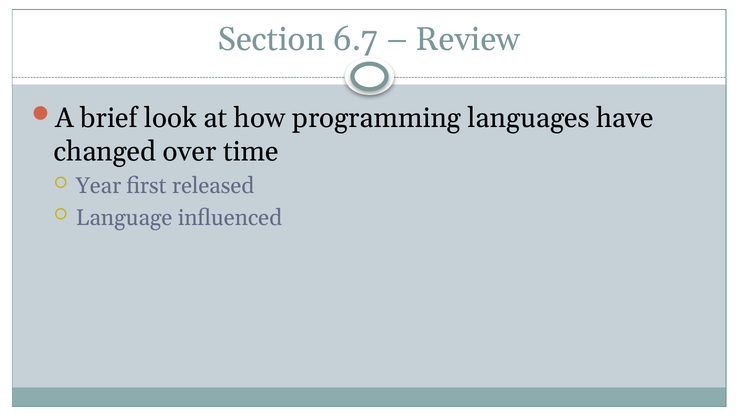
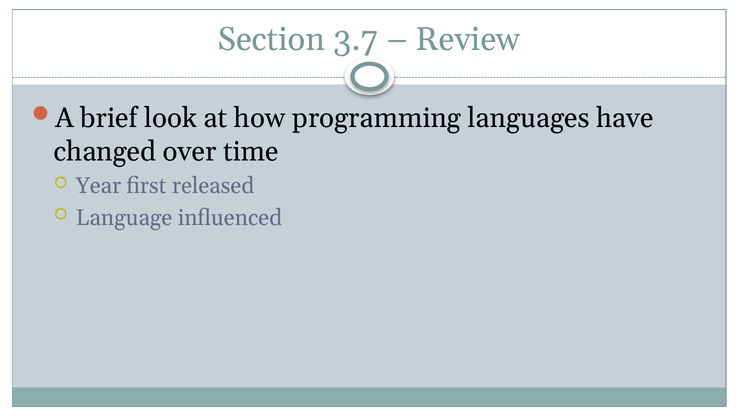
6.7: 6.7 -> 3.7 (355, 39)
